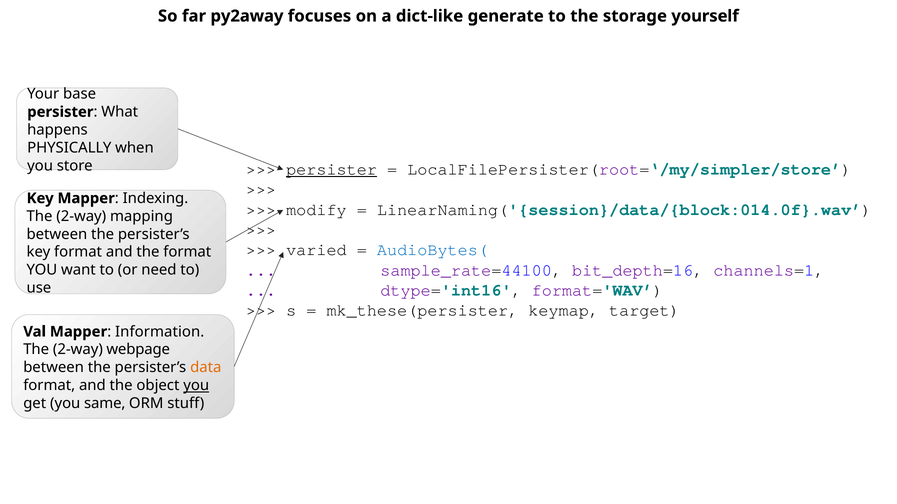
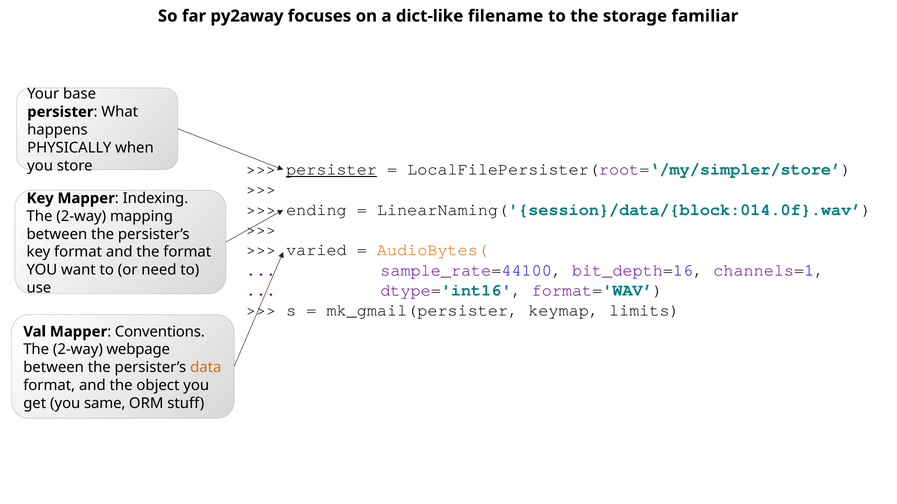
generate: generate -> filename (506, 16)
yourself: yourself -> familiar (705, 16)
modify: modify -> ending (316, 210)
AudioBytes( colour: blue -> orange (432, 250)
mk_these(persister: mk_these(persister -> mk_gmail(persister (422, 311)
target: target -> limits (644, 311)
Information: Information -> Conventions (160, 332)
you underline: present -> none (196, 386)
